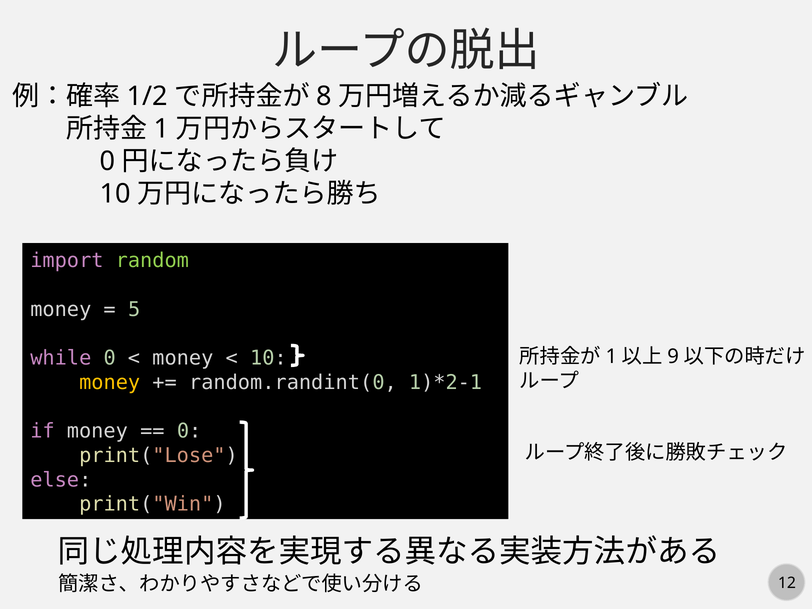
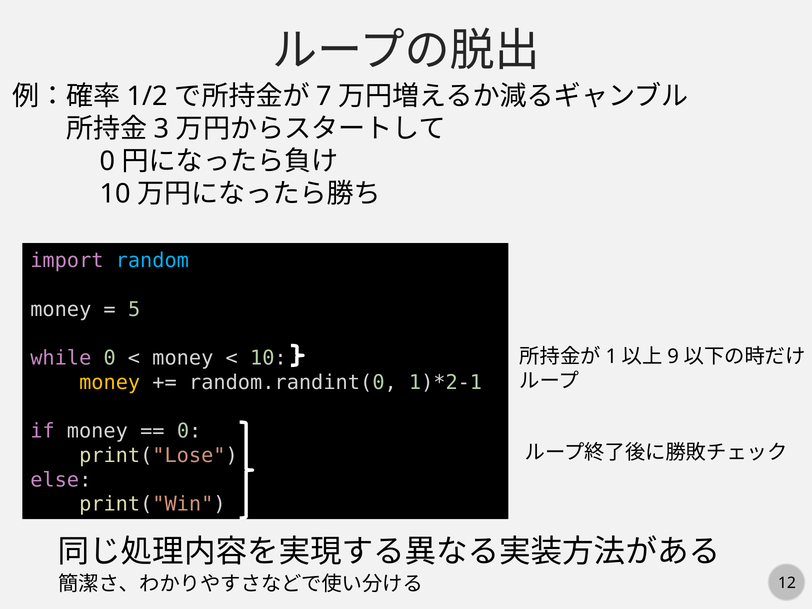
8: 8 -> 7 (324, 96)
1: 1 -> 3 (162, 129)
random colour: light green -> light blue (152, 261)
